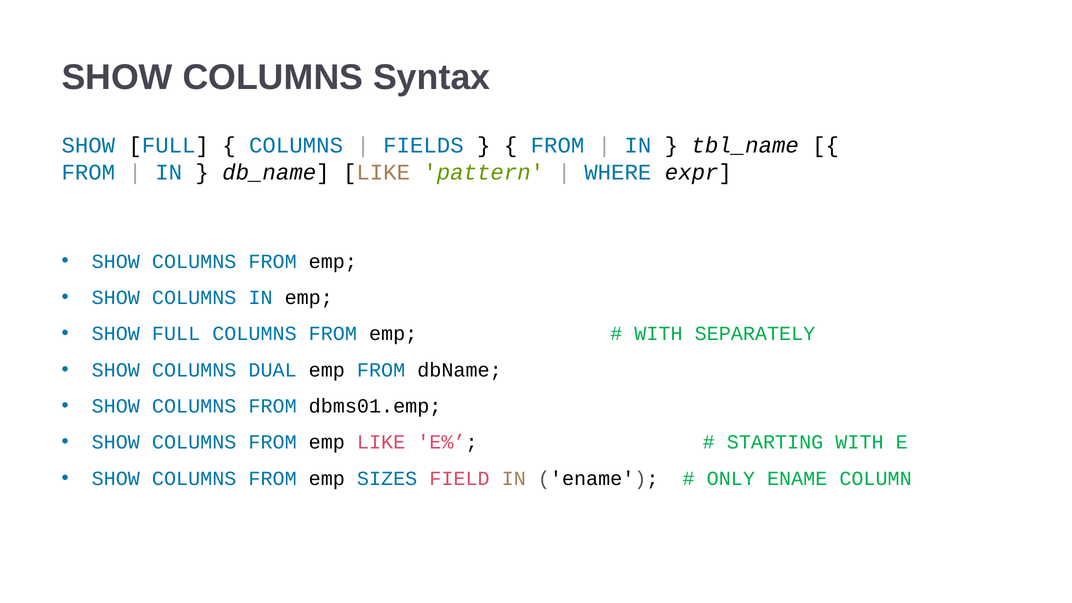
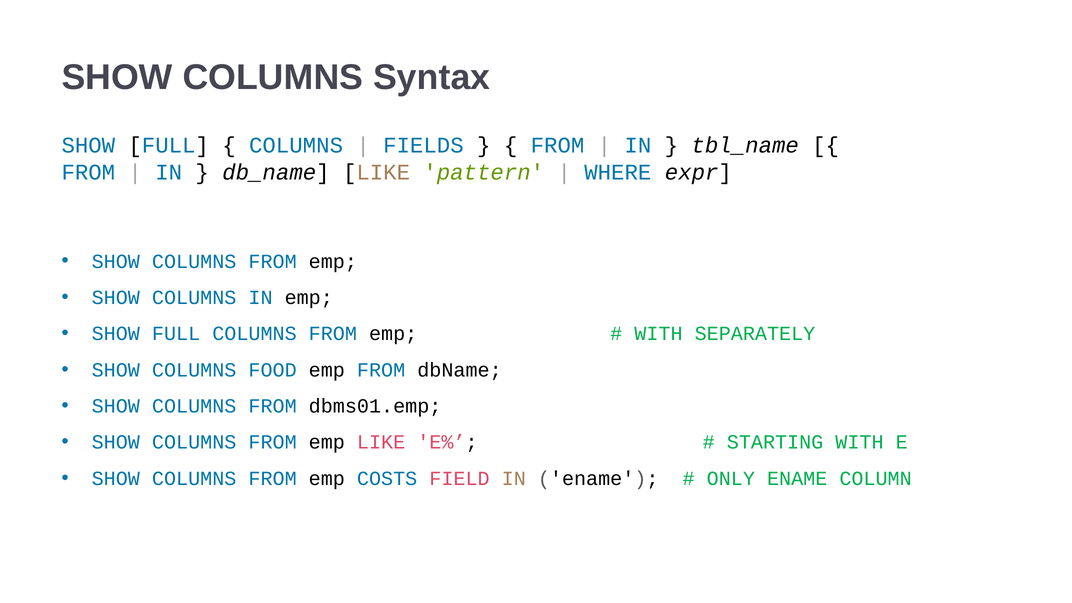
DUAL: DUAL -> FOOD (273, 370)
SIZES: SIZES -> COSTS (387, 479)
